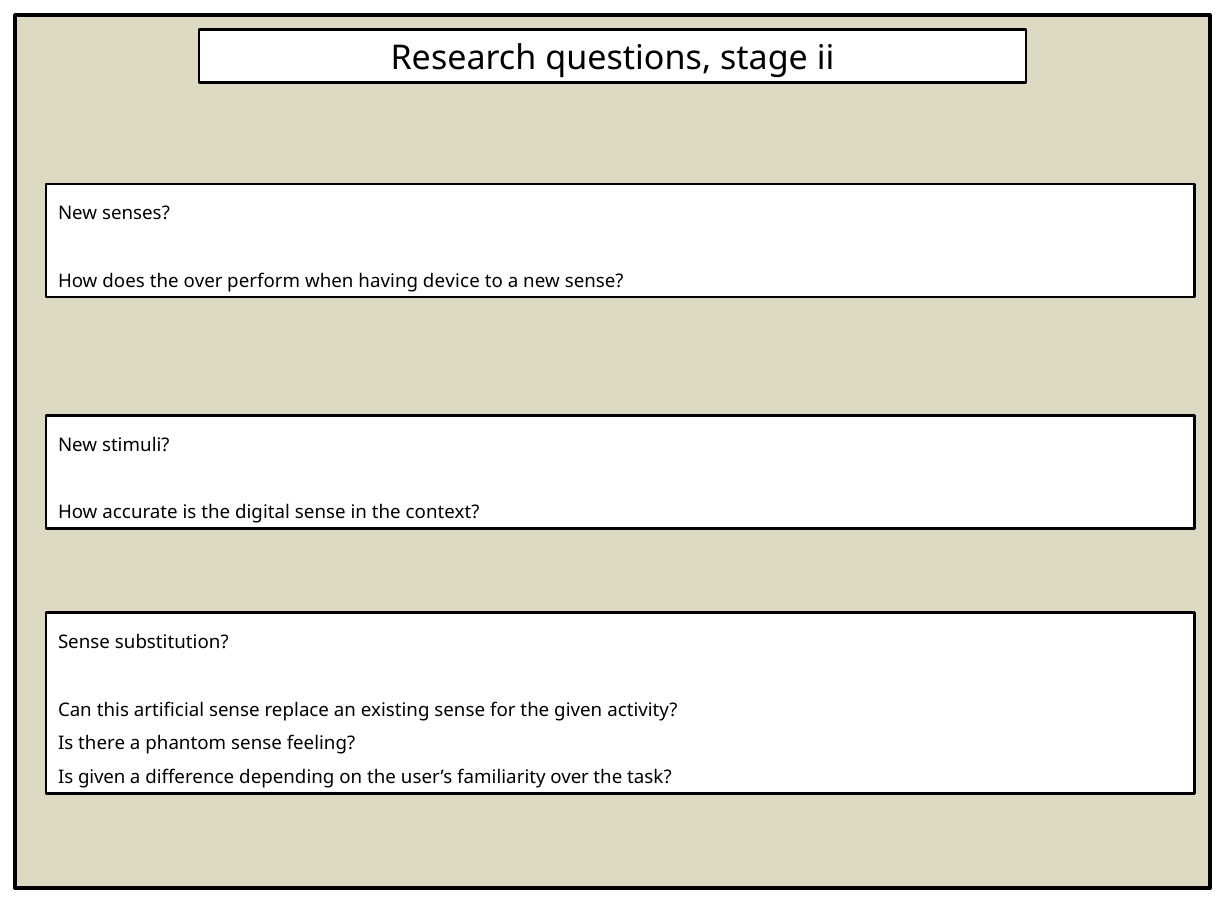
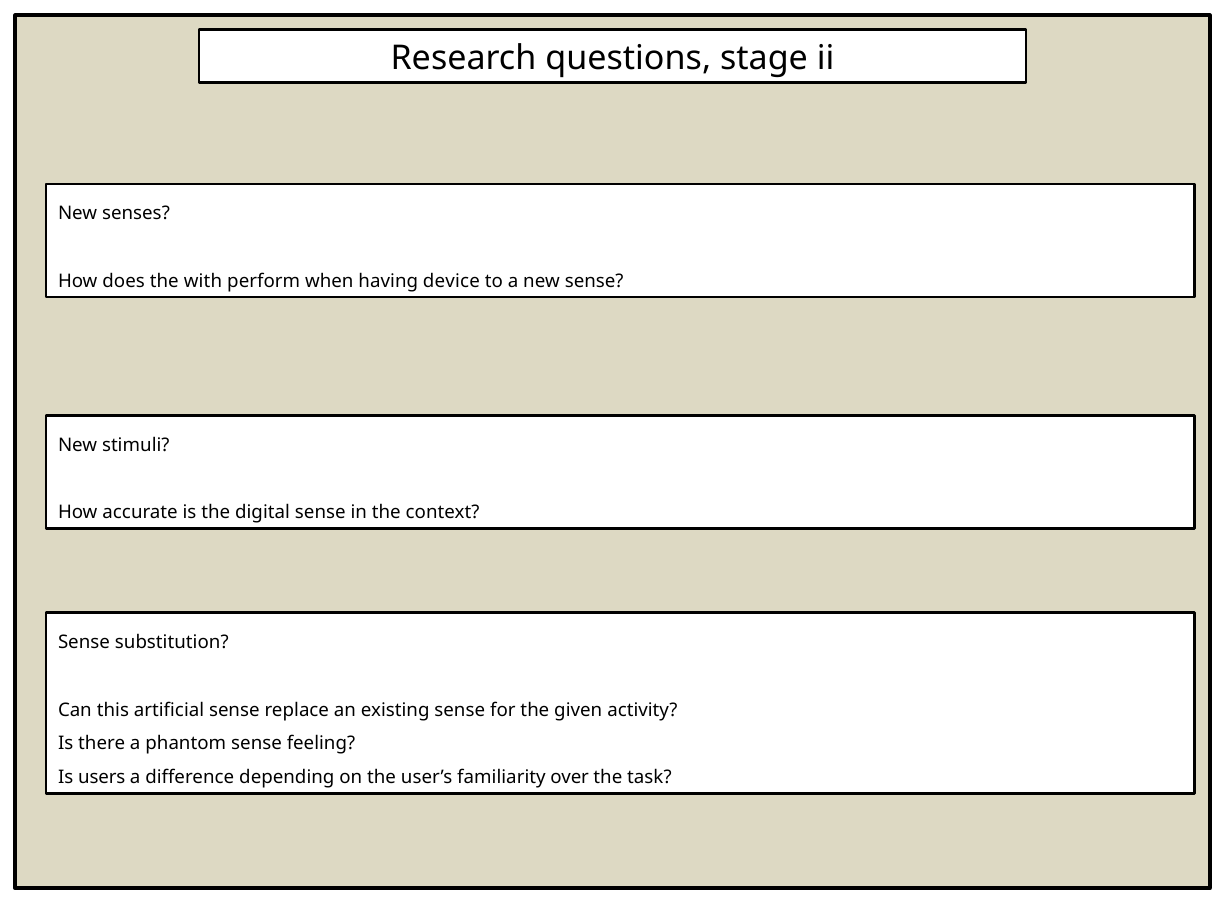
the over: over -> with (203, 281)
Is given: given -> users (102, 777)
